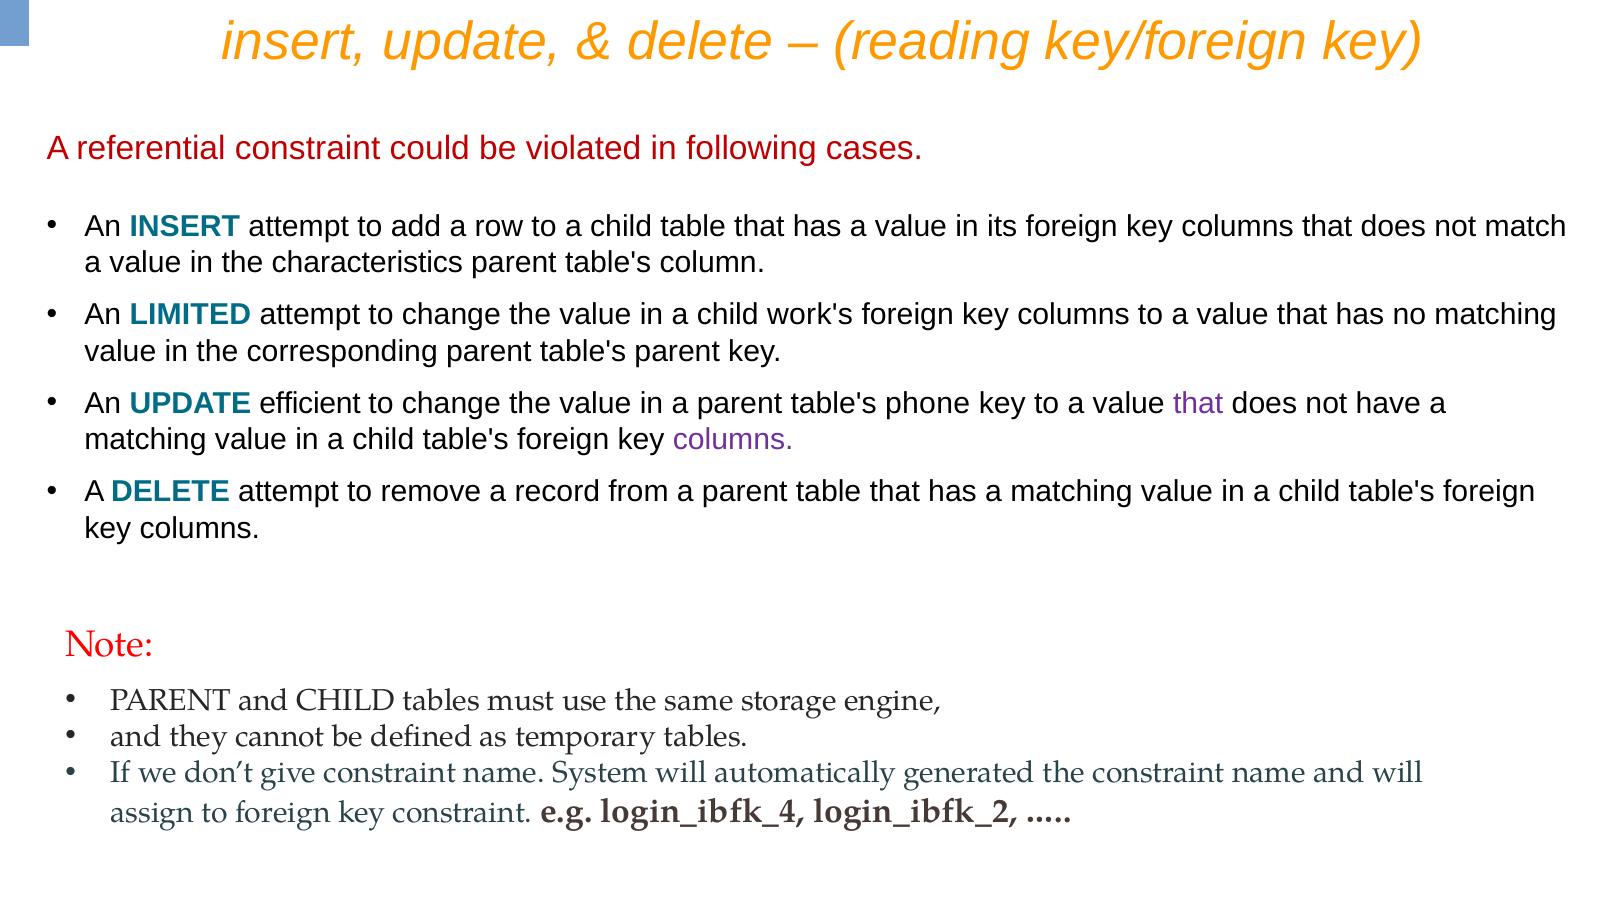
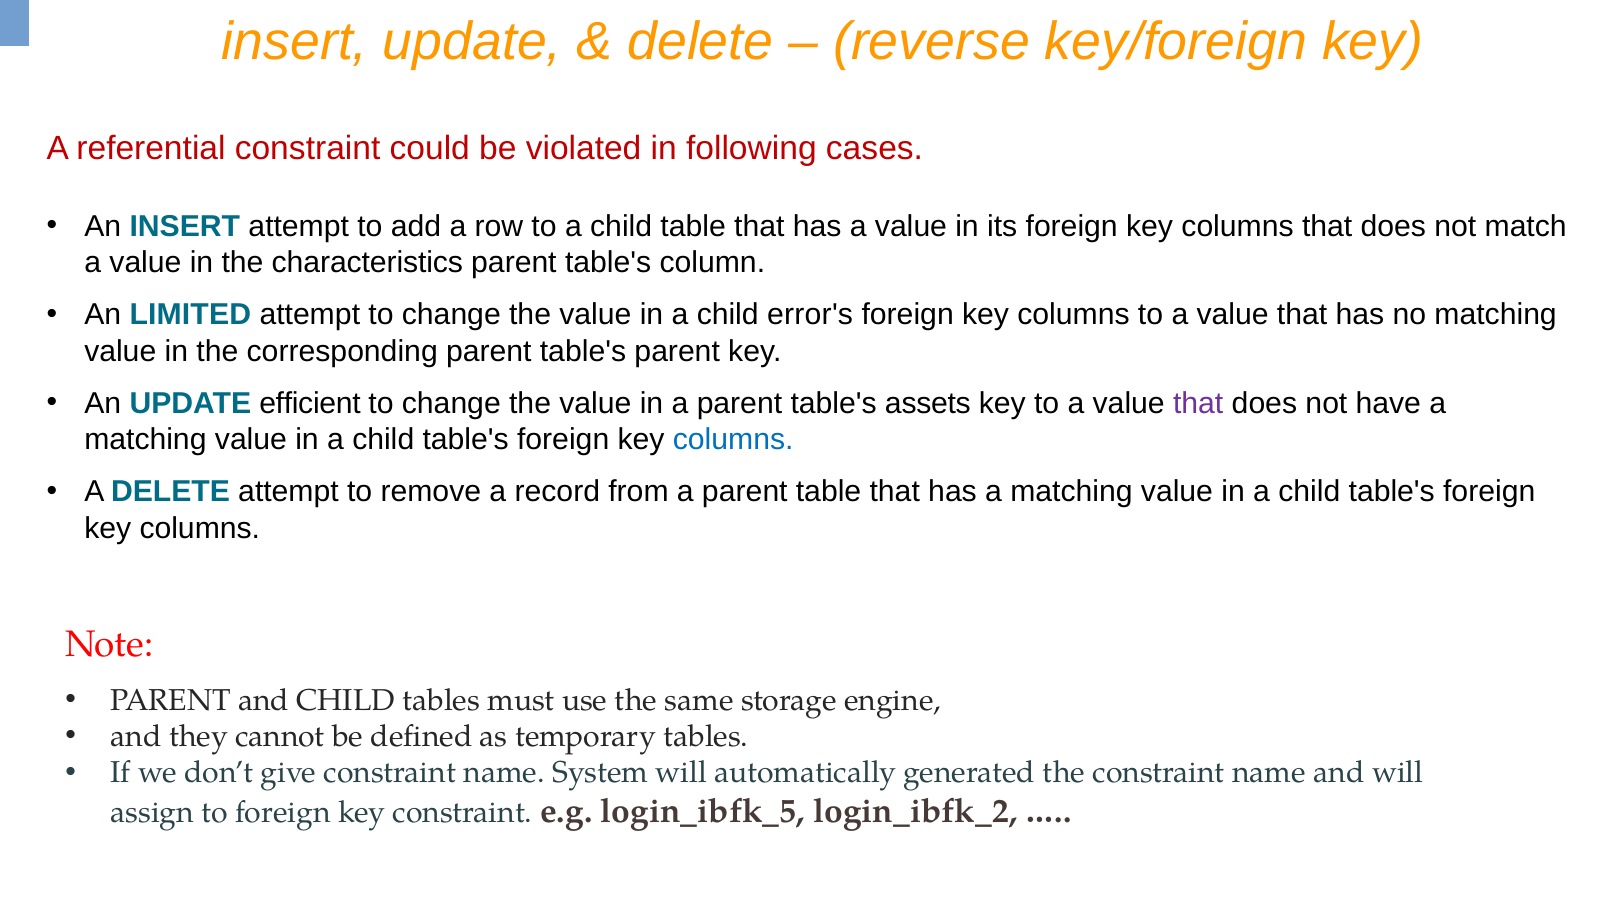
reading: reading -> reverse (932, 42)
work's: work's -> error's (810, 315)
phone: phone -> assets (928, 403)
columns colour: purple -> blue (733, 440)
login_ibfk_4: login_ibfk_4 -> login_ibfk_5 (703, 811)
